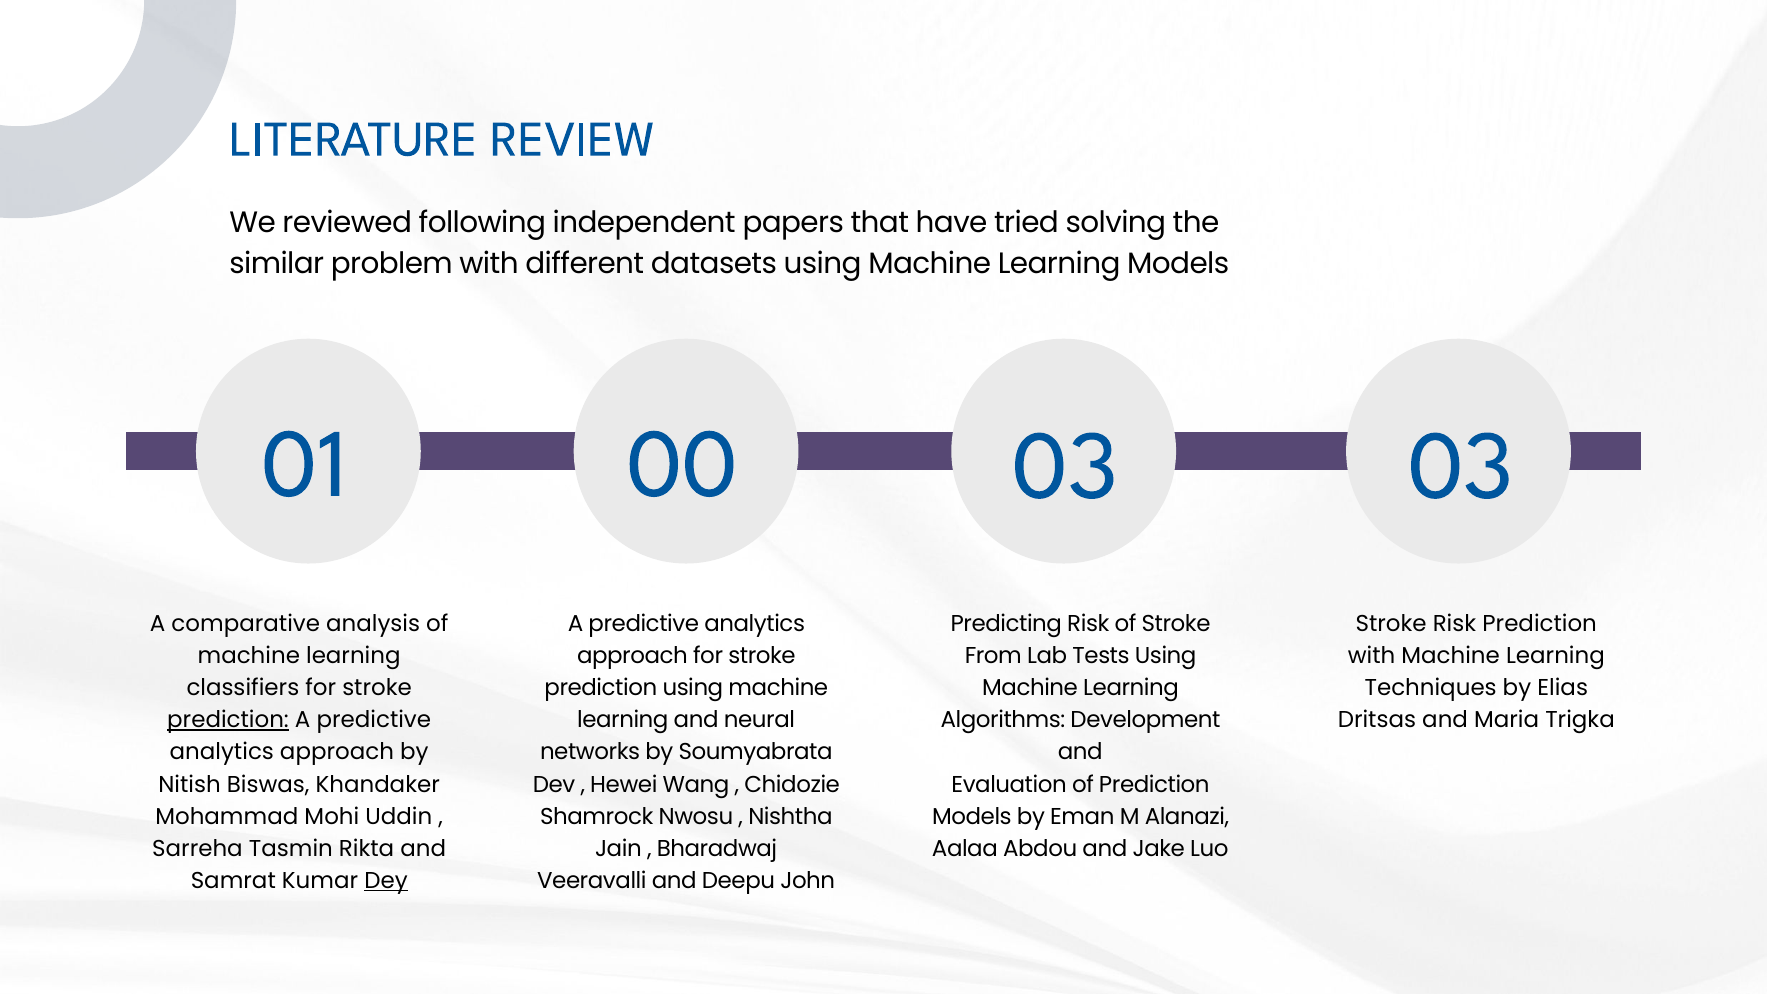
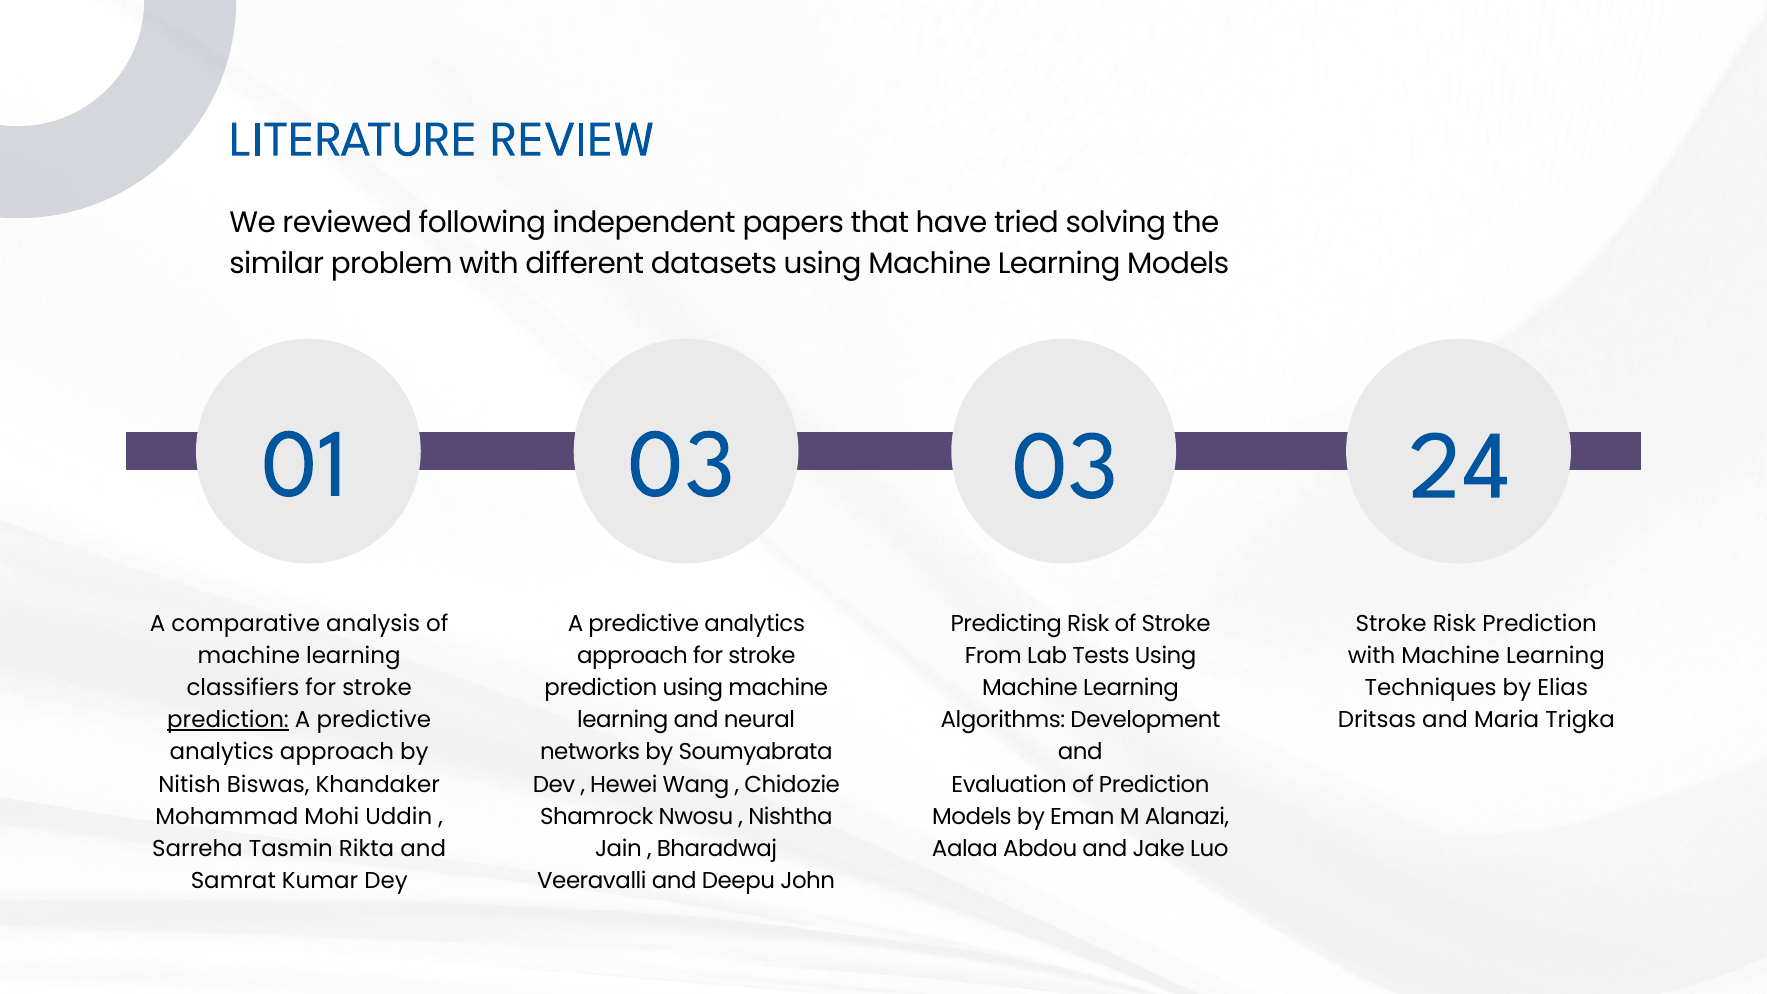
01 00: 00 -> 03 (681, 464)
03 03: 03 -> 24 (1460, 466)
Dey underline: present -> none (386, 881)
